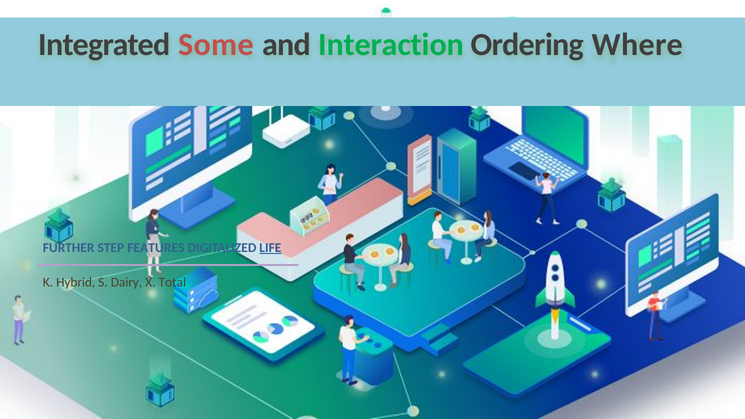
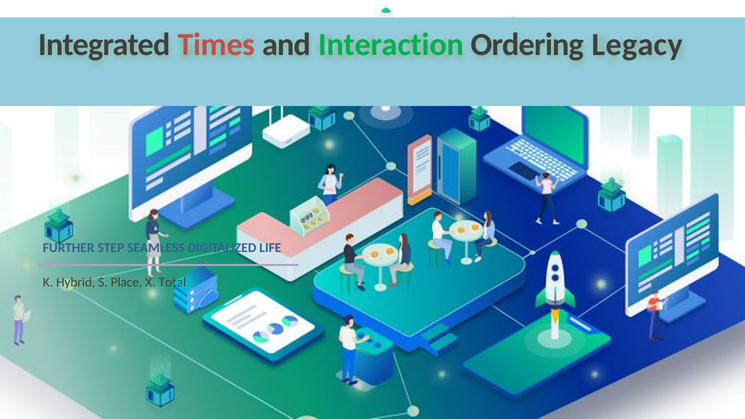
Some: Some -> Times (216, 45)
Where: Where -> Legacy (637, 45)
FEATURES: FEATURES -> SEAMLESS (156, 248)
LIFE underline: present -> none (270, 248)
Dairy: Dairy -> Place (126, 282)
